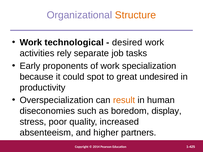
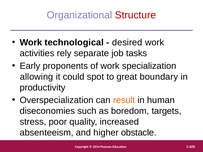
Structure colour: orange -> red (136, 15)
because: because -> allowing (37, 77)
undesired: undesired -> boundary (159, 77)
display: display -> targets (167, 111)
partners: partners -> obstacle (139, 133)
